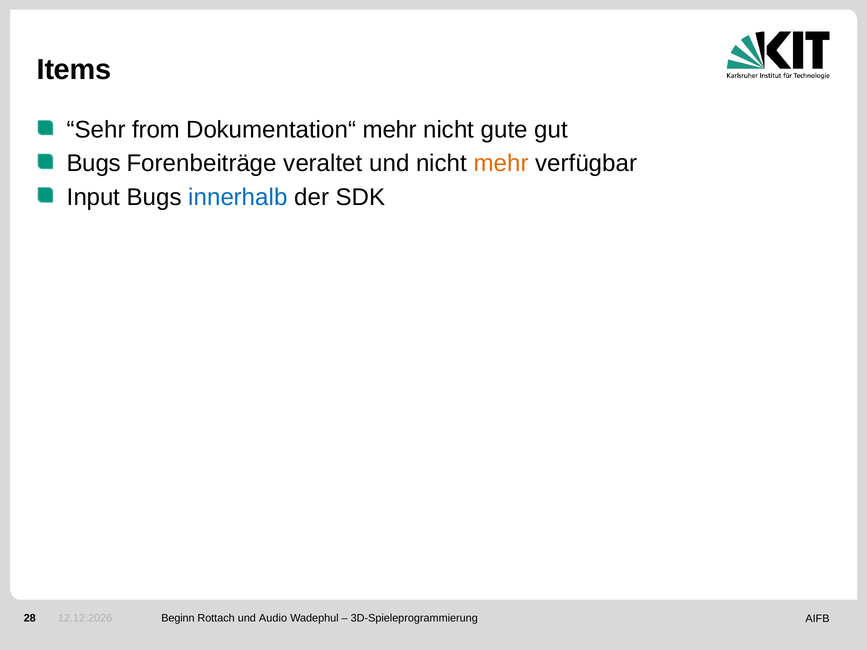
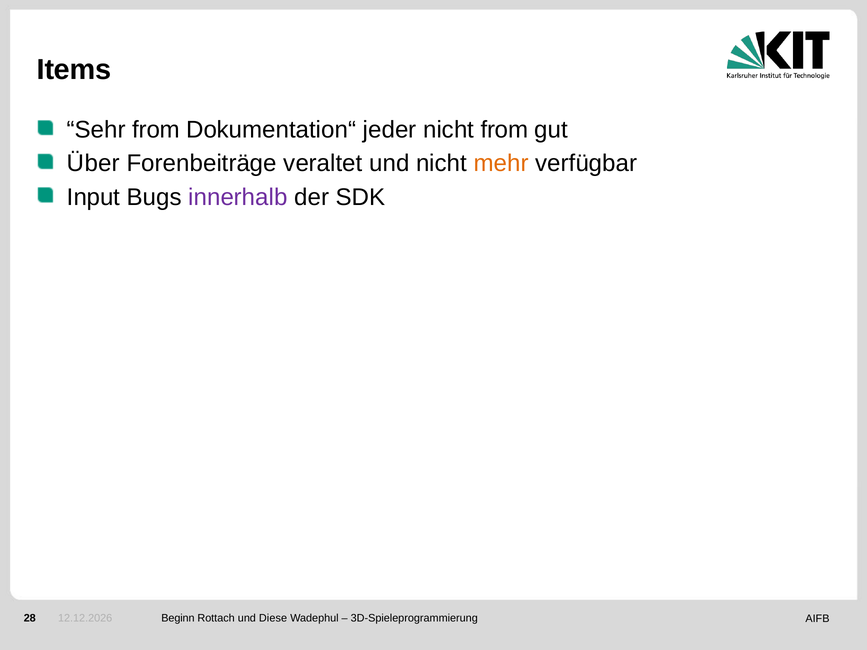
Dokumentation“ mehr: mehr -> jeder (390, 130)
nicht gute: gute -> from (504, 130)
Bugs: Bugs -> Über (93, 164)
innerhalb colour: blue -> purple (238, 197)
Audio: Audio -> Diese (273, 618)
